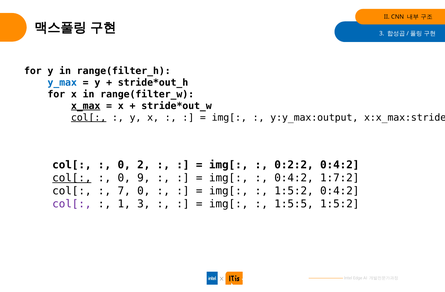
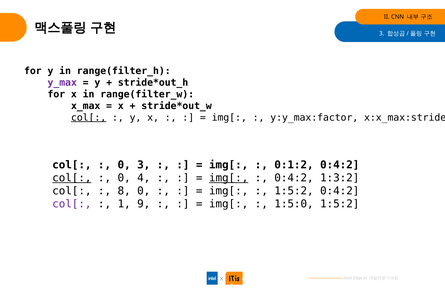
y_max colour: blue -> purple (62, 83)
x_max underline: present -> none (86, 106)
y:y_max:output: y:y_max:output -> y:y_max:factor (314, 118)
0 2: 2 -> 3 (144, 165)
0:2:2: 0:2:2 -> 0:1:2 (294, 165)
9: 9 -> 4 (144, 178)
img[ underline: none -> present (229, 178)
1:7:2: 1:7:2 -> 1:3:2 (340, 178)
7: 7 -> 8 (124, 191)
1 3: 3 -> 9 (144, 204)
1:5:5: 1:5:5 -> 1:5:0 (294, 204)
